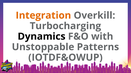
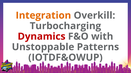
Dynamics colour: black -> red (42, 37)
